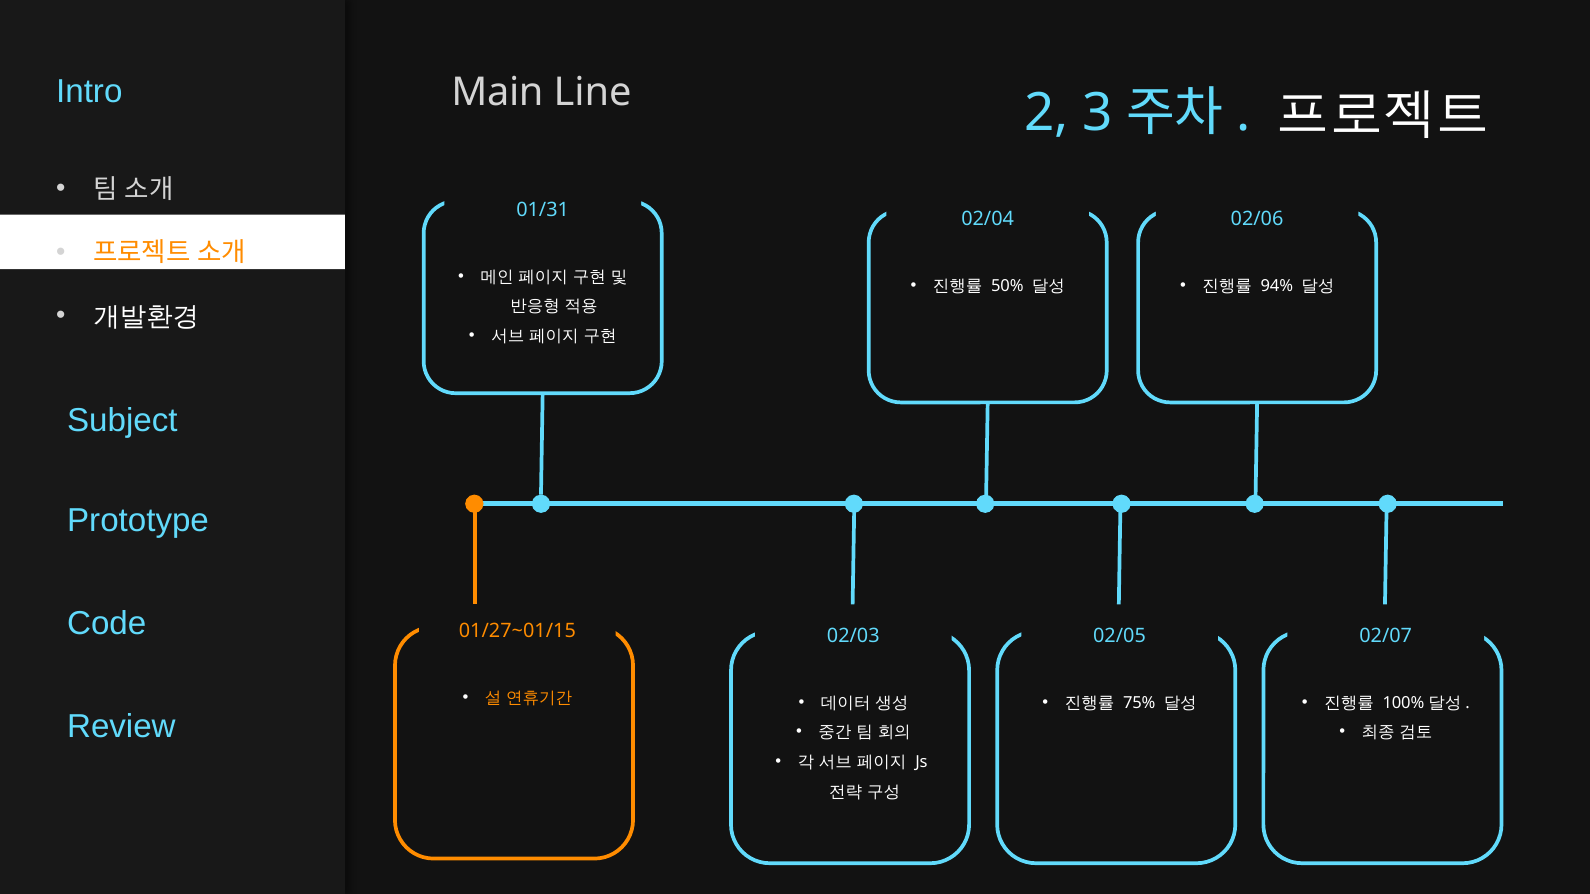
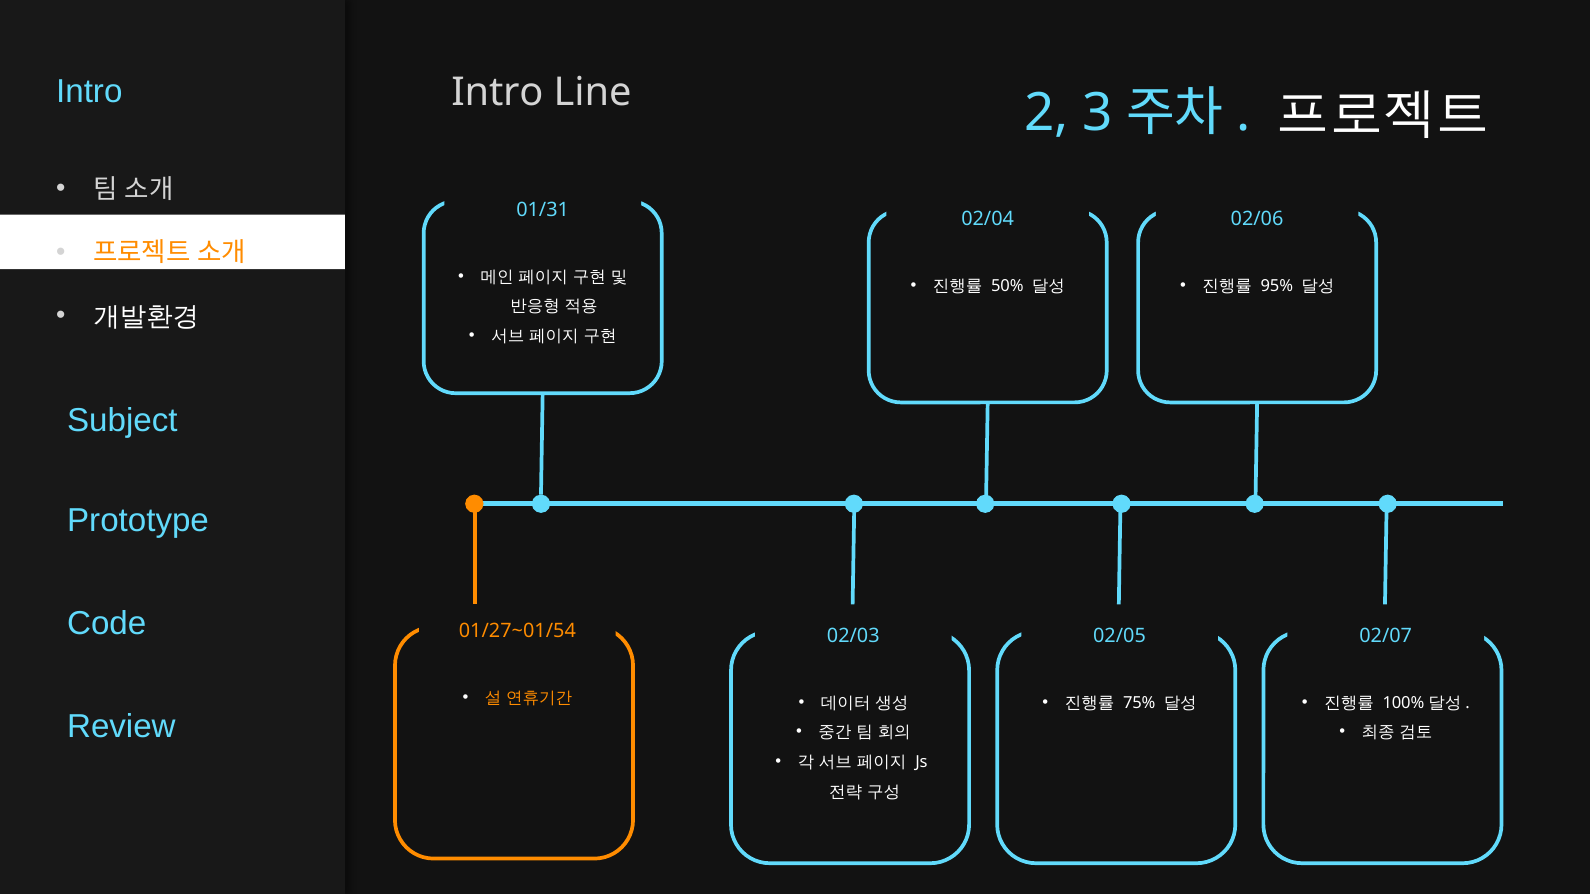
Main: Main -> Intro (497, 93)
94%: 94% -> 95% (1277, 286)
01/27~01/15: 01/27~01/15 -> 01/27~01/54 (517, 631)
